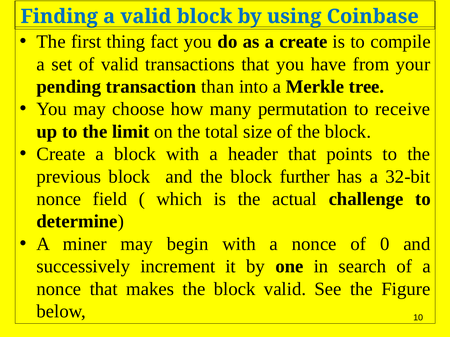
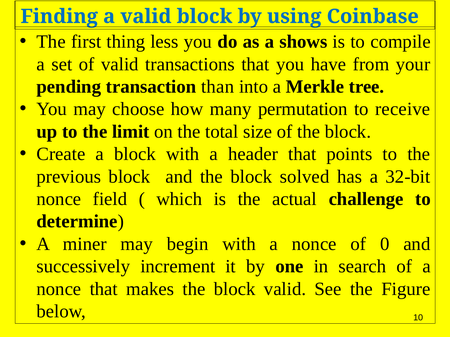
fact: fact -> less (164, 42)
a create: create -> shows (303, 42)
further: further -> solved (305, 177)
